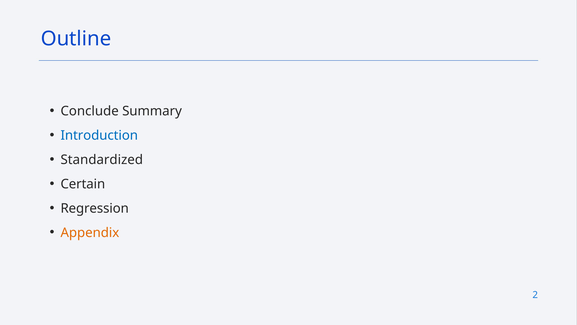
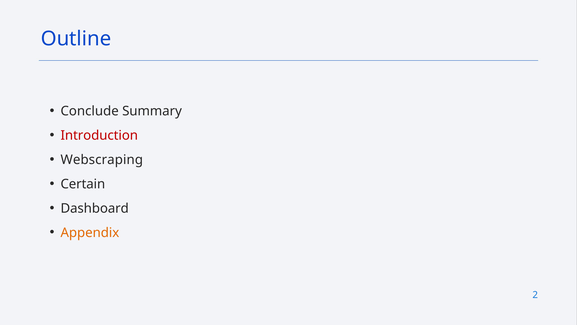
Introduction colour: blue -> red (99, 135)
Standardized: Standardized -> Webscraping (102, 160)
Regression: Regression -> Dashboard (95, 208)
